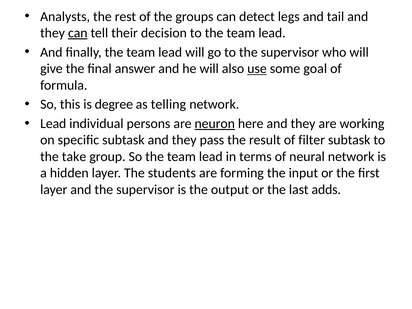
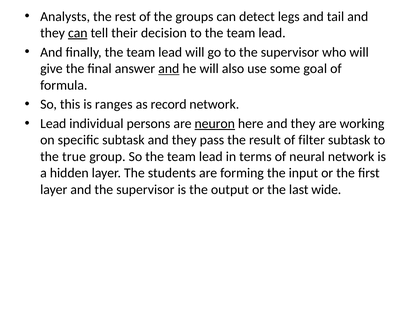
and underline: none -> present (169, 69)
use underline: present -> none (257, 69)
degree: degree -> ranges (114, 104)
telling: telling -> record (169, 104)
take: take -> true (74, 157)
adds: adds -> wide (326, 190)
